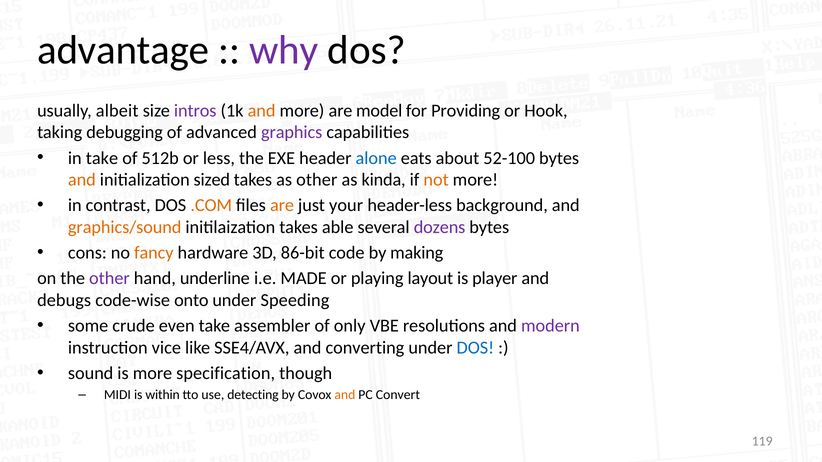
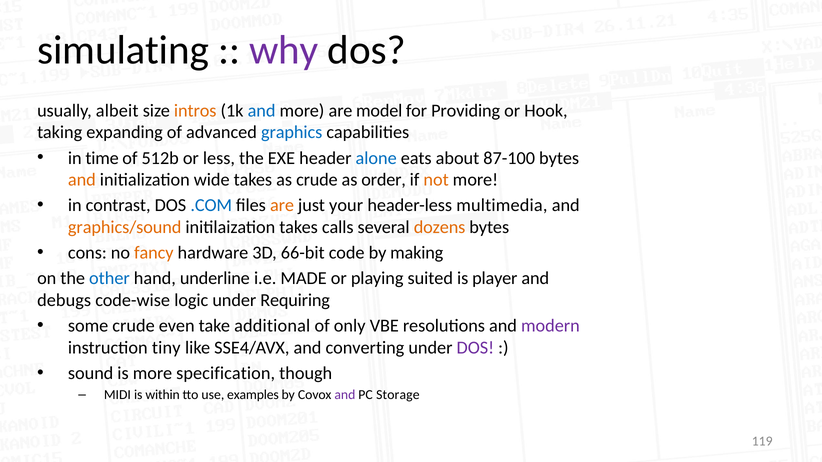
advantage: advantage -> simulating (123, 50)
intros colour: purple -> orange (195, 111)
and colour: orange -> blue (262, 111)
debugging: debugging -> expanding (125, 133)
graphics colour: purple -> blue (292, 133)
in take: take -> time (102, 158)
52-100: 52-100 -> 87-100 (509, 158)
sized: sized -> wide (212, 180)
as other: other -> crude (317, 180)
kinda: kinda -> order (384, 180)
.COM colour: orange -> blue (211, 206)
background: background -> multimedia (502, 206)
able: able -> calls (338, 228)
dozens colour: purple -> orange (440, 228)
86-bit: 86-bit -> 66-bit (303, 253)
other colour: purple -> blue (109, 279)
layout: layout -> suited (430, 279)
onto: onto -> logic (191, 301)
Speeding: Speeding -> Requiring (295, 301)
assembler: assembler -> additional (272, 326)
vice: vice -> tiny (166, 348)
DOS colour: blue -> purple (475, 348)
detecting: detecting -> examples (253, 395)
and colour: orange -> purple (345, 395)
Convert: Convert -> Storage (398, 395)
